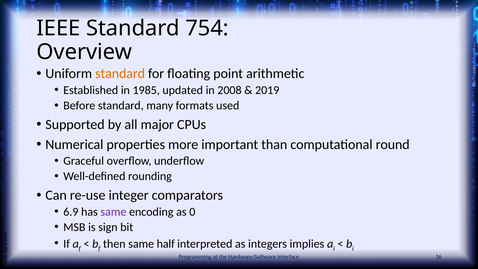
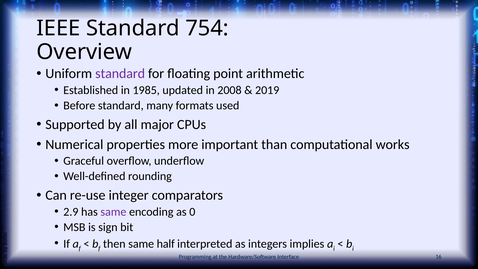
standard colour: orange -> purple (120, 74)
round: round -> works (393, 144)
6.9: 6.9 -> 2.9 (71, 212)
